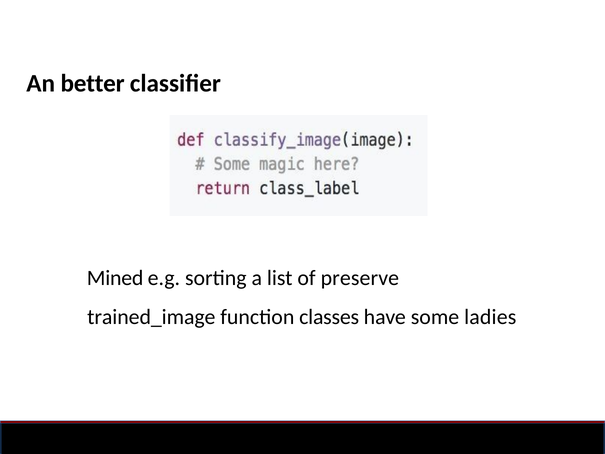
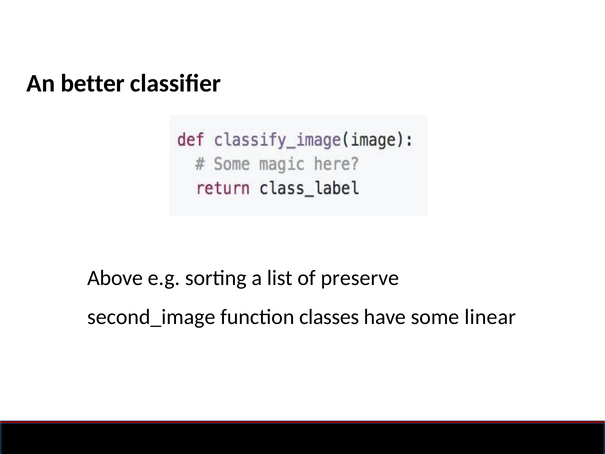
Mined: Mined -> Above (115, 278)
trained_image: trained_image -> second_image (151, 317)
ladies: ladies -> linear (490, 317)
